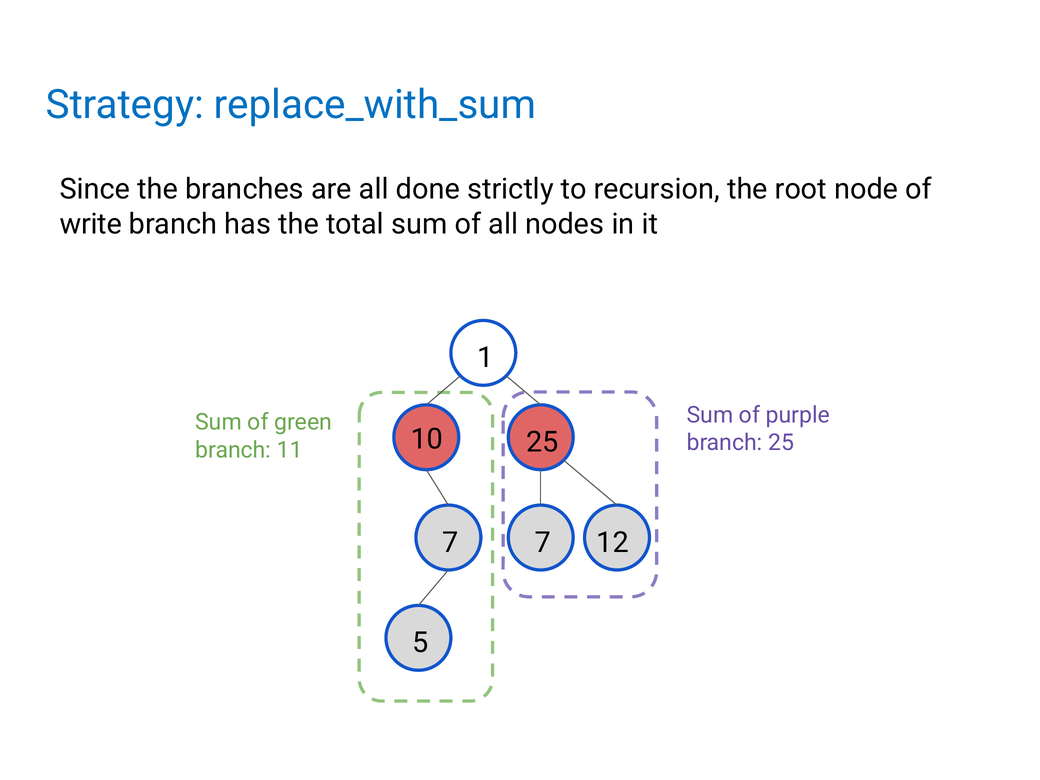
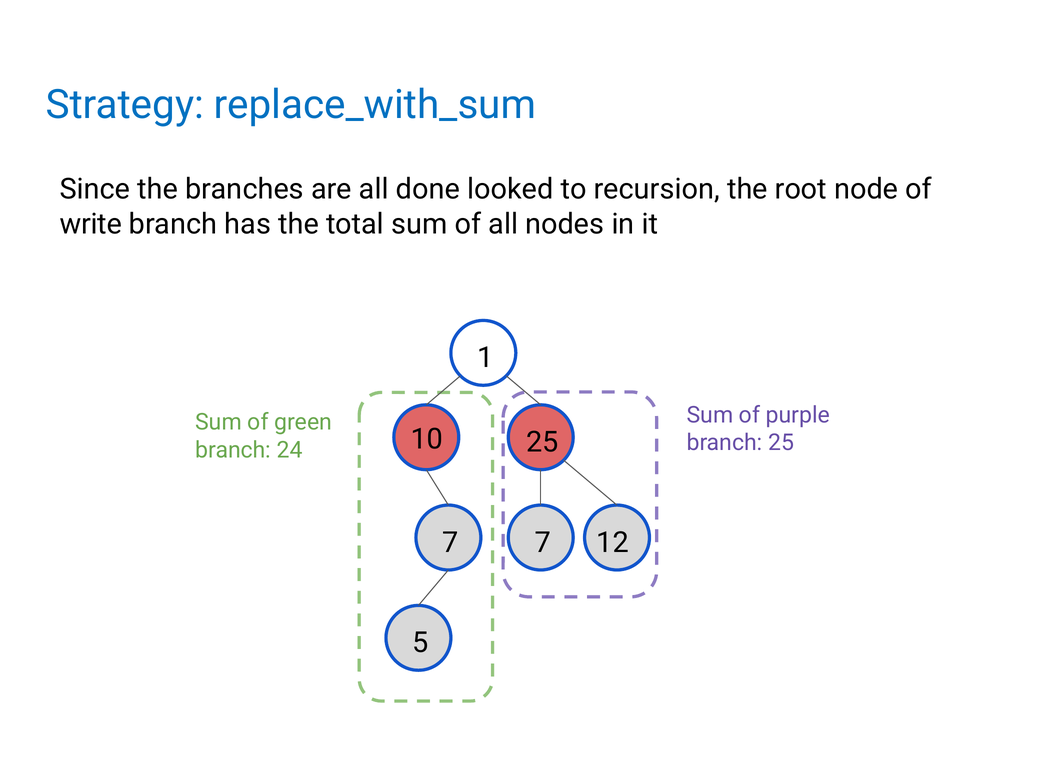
strictly: strictly -> looked (510, 189)
11: 11 -> 24 (290, 450)
